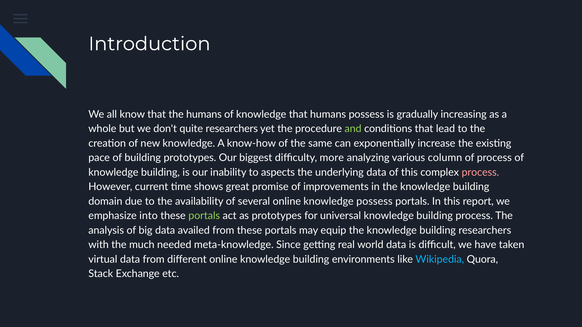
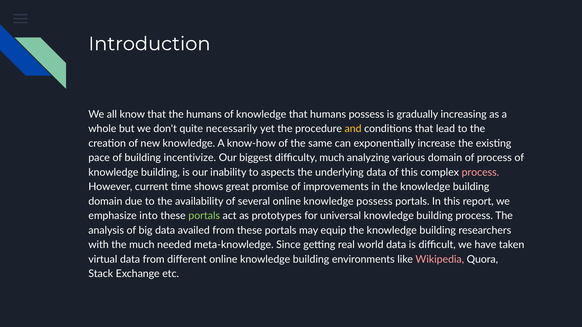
quite researchers: researchers -> necessarily (232, 129)
and colour: light green -> yellow (353, 129)
building prototypes: prototypes -> incentivize (190, 158)
difficulty more: more -> much (332, 158)
various column: column -> domain (445, 158)
Wikipedia colour: light blue -> pink (440, 260)
